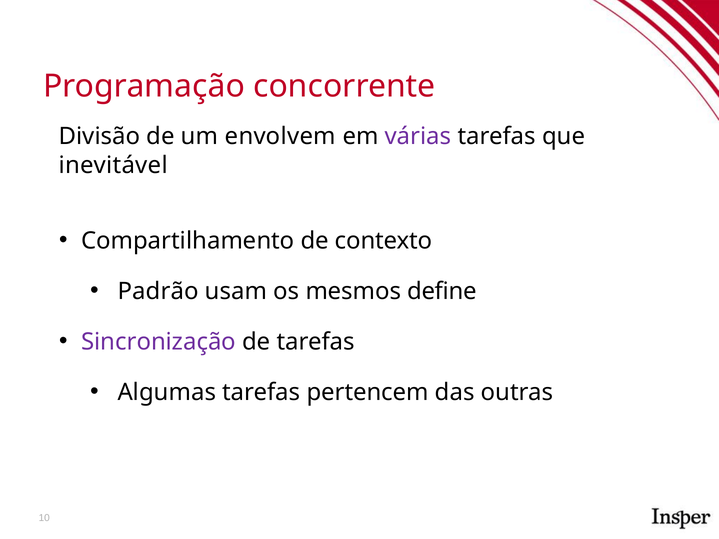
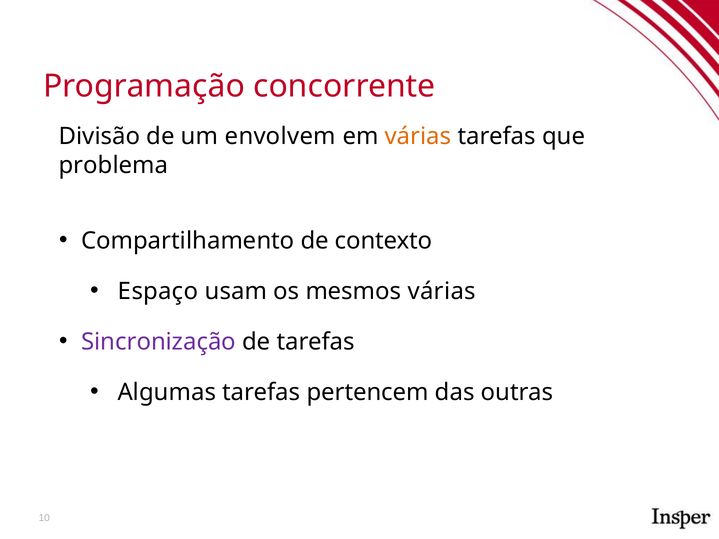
várias colour: purple -> orange (418, 136)
inevitável: inevitável -> problema (113, 165)
Padrão: Padrão -> Espaço (158, 291)
mesmos define: define -> várias (442, 291)
